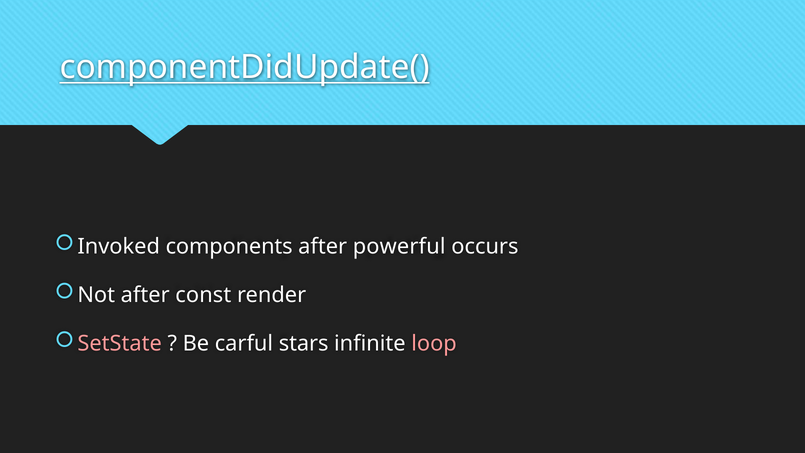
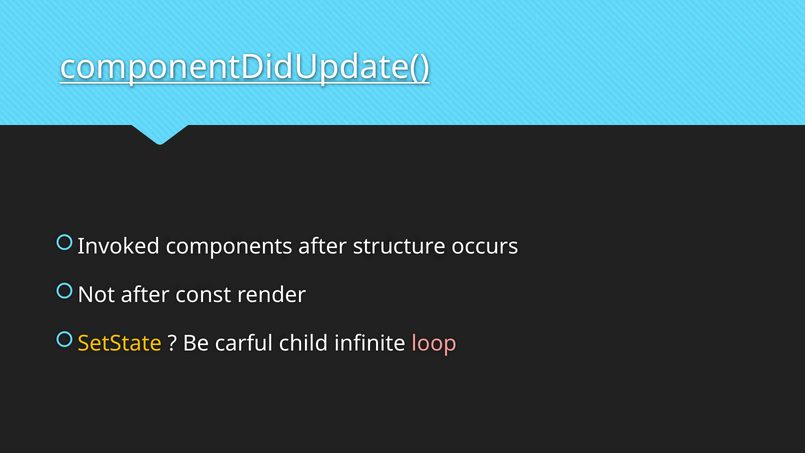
powerful: powerful -> structure (399, 246)
SetState colour: pink -> yellow (120, 344)
stars: stars -> child (303, 344)
